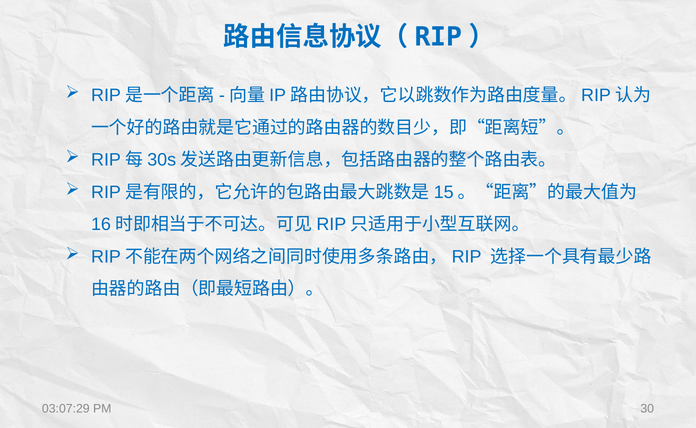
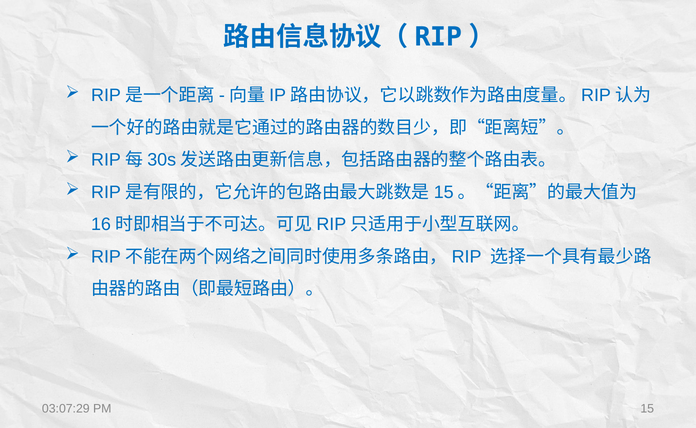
30: 30 -> 15 (647, 409)
